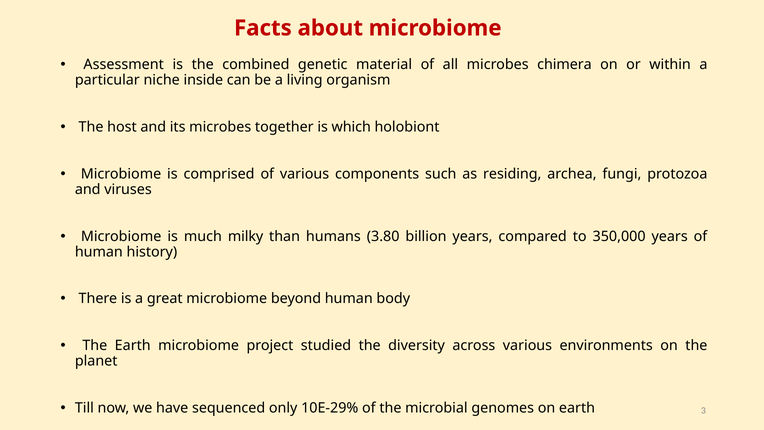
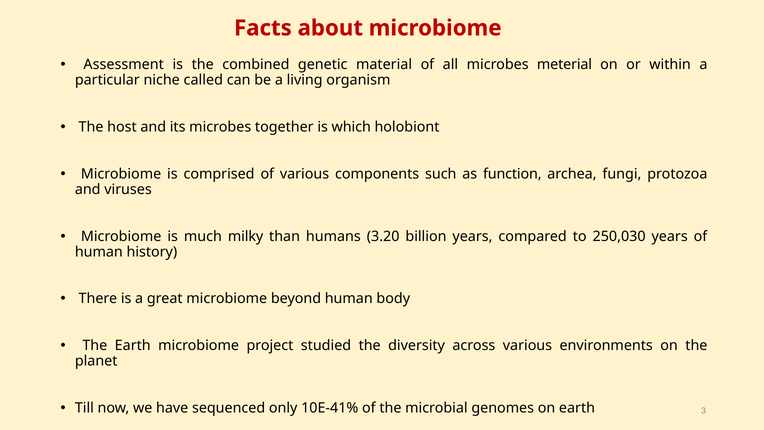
chimera: chimera -> meterial (565, 65)
inside: inside -> called (203, 80)
residing: residing -> function (512, 174)
3.80: 3.80 -> 3.20 (383, 236)
350,000: 350,000 -> 250,030 (619, 236)
10E-29%: 10E-29% -> 10E-41% (330, 408)
